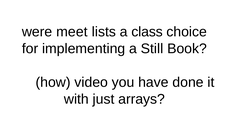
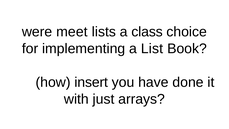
Still: Still -> List (152, 49)
video: video -> insert (91, 82)
